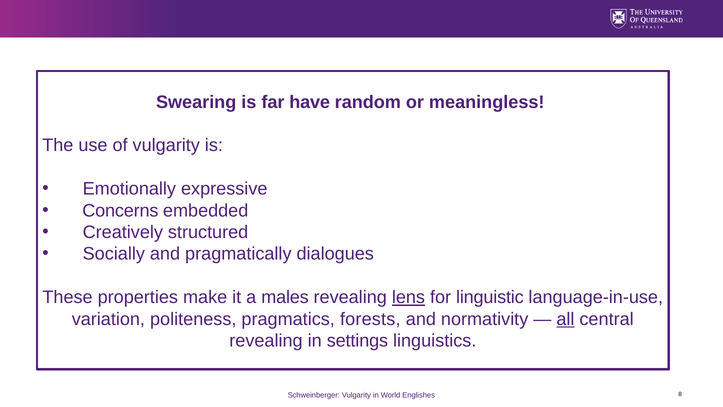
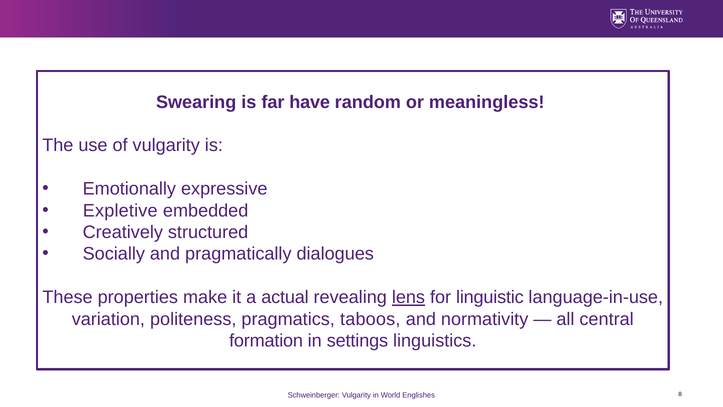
Concerns: Concerns -> Expletive (120, 210)
males: males -> actual (285, 297)
forests: forests -> taboos (370, 319)
all underline: present -> none (565, 319)
revealing: revealing -> formation (266, 341)
